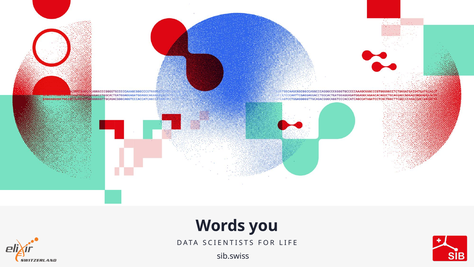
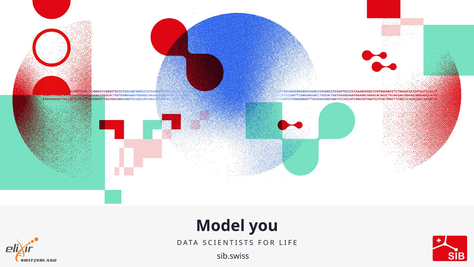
Words: Words -> Model (220, 225)
